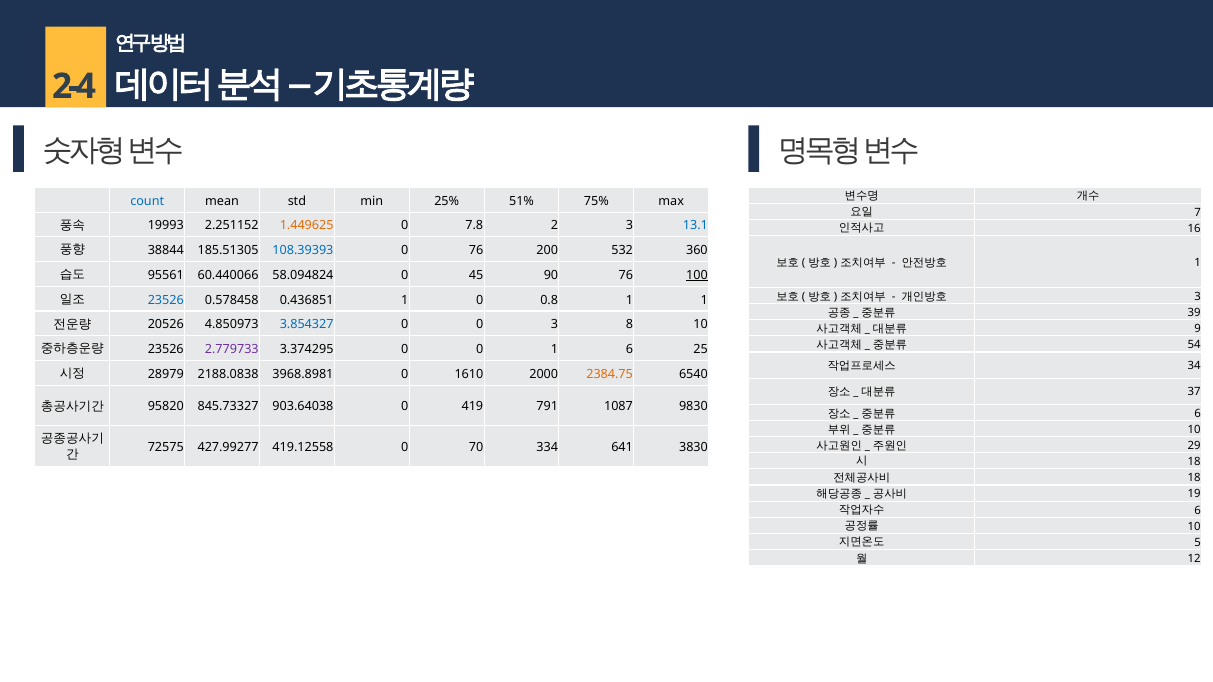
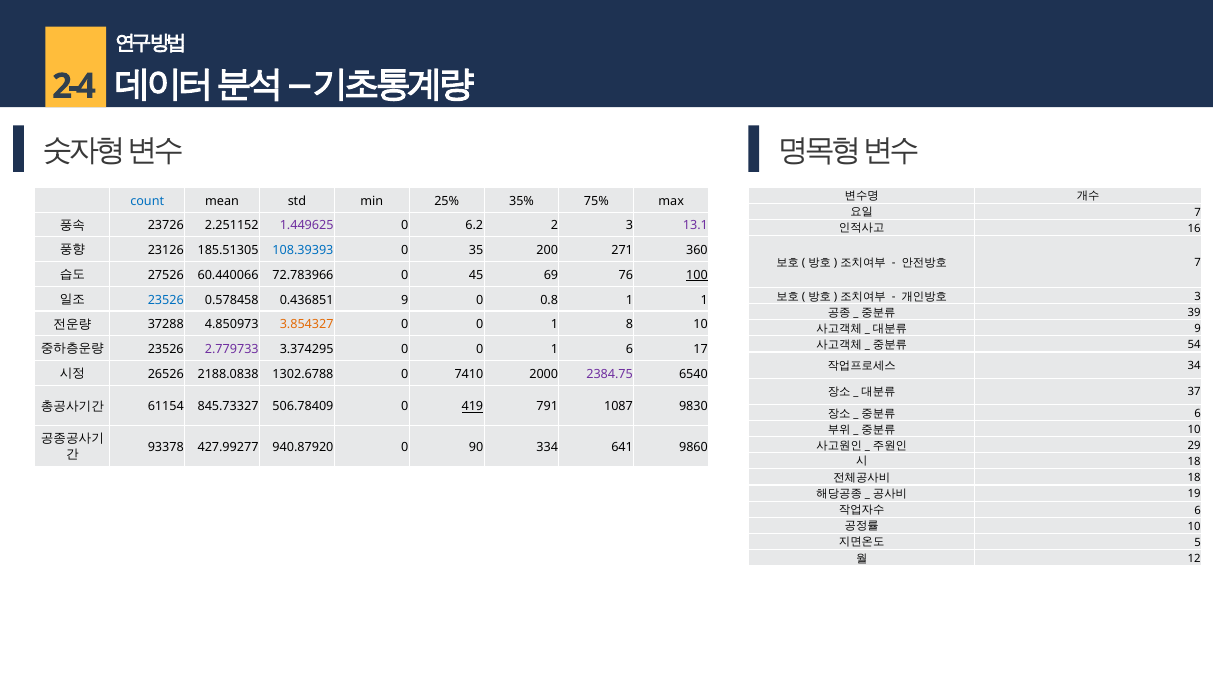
51%: 51% -> 35% (522, 201)
19993: 19993 -> 23726 (166, 226)
1.449625 colour: orange -> purple (307, 226)
7.8: 7.8 -> 6.2 (474, 226)
13.1 colour: blue -> purple (695, 226)
38844: 38844 -> 23126 (166, 250)
0 76: 76 -> 35 (476, 250)
532: 532 -> 271 (622, 250)
1: 1 -> 7 (1198, 263)
95561: 95561 -> 27526 (166, 275)
58.094824: 58.094824 -> 72.783966 (303, 275)
90: 90 -> 69 (551, 275)
0.436851 1: 1 -> 9 (405, 300)
20526: 20526 -> 37288 (166, 325)
3.854327 colour: blue -> orange (307, 325)
3: 3 -> 1 (555, 325)
25: 25 -> 17 (701, 349)
28979: 28979 -> 26526 (166, 374)
3968.8981: 3968.8981 -> 1302.6788 (303, 374)
1610: 1610 -> 7410 (469, 374)
2384.75 colour: orange -> purple (610, 374)
95820: 95820 -> 61154 (166, 407)
903.64038: 903.64038 -> 506.78409 (303, 407)
419 underline: none -> present (472, 407)
72575: 72575 -> 93378 (166, 447)
419.12558: 419.12558 -> 940.87920 (303, 447)
70: 70 -> 90 (476, 447)
3830: 3830 -> 9860 (693, 447)
